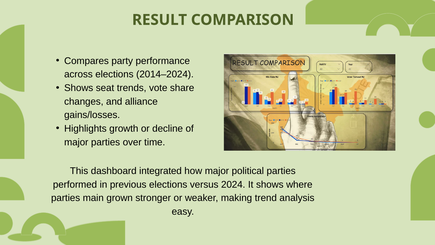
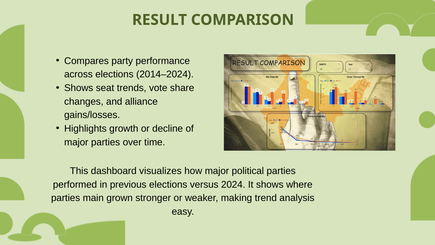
integrated: integrated -> visualizes (160, 171)
